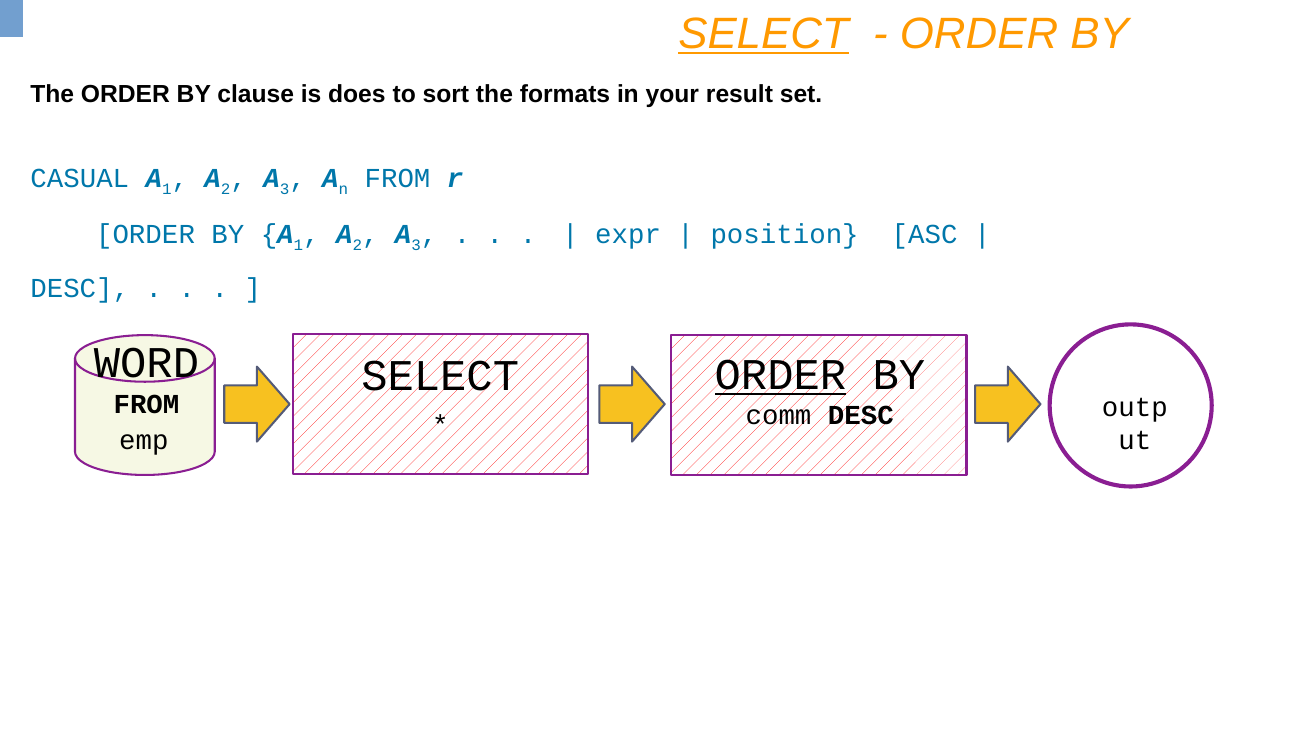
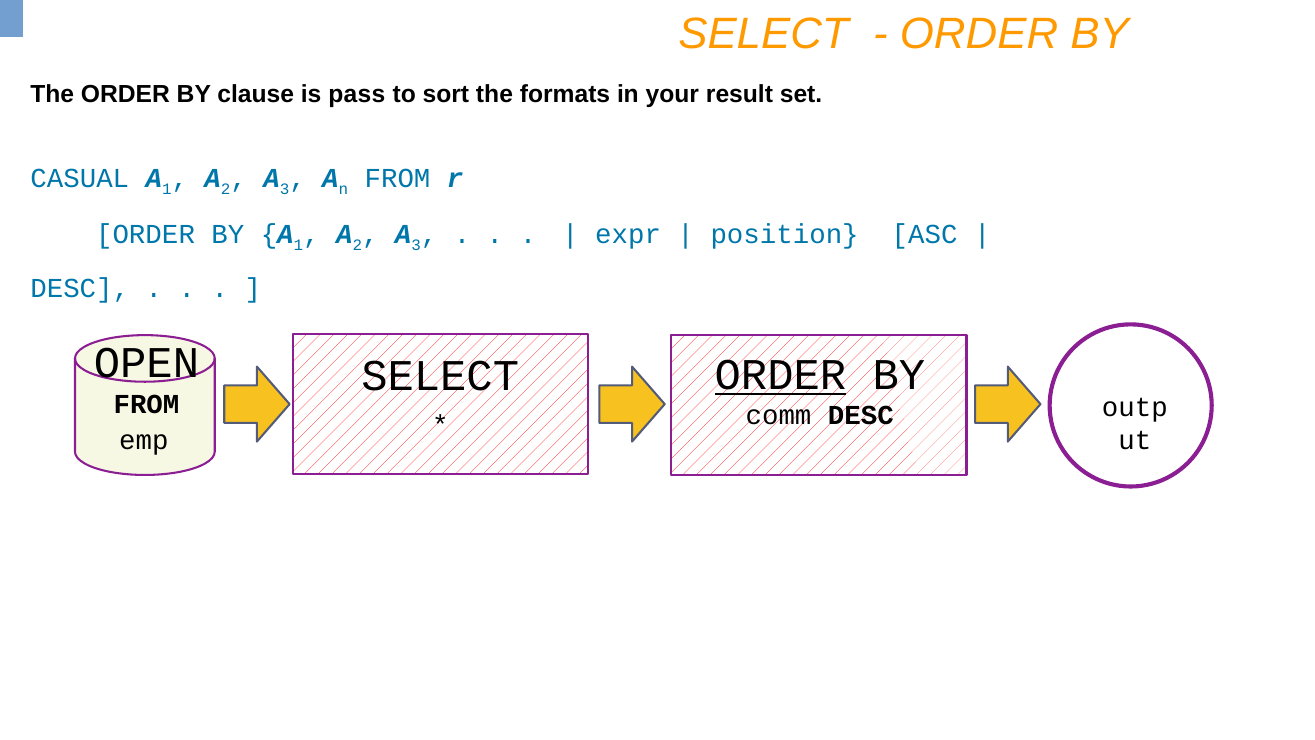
SELECT underline: present -> none (764, 34)
does: does -> pass (357, 94)
WORD: WORD -> OPEN (146, 363)
